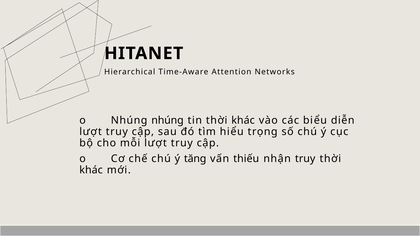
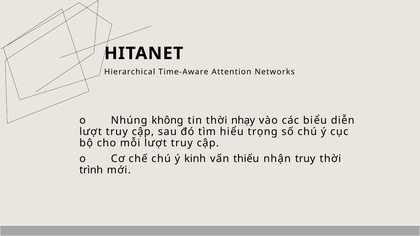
Nhúng nhúng: nhúng -> không (167, 121)
tin thời khác: khác -> nhạy (243, 121)
tăng: tăng -> kinh (195, 159)
khác: khác -> trình (91, 170)
